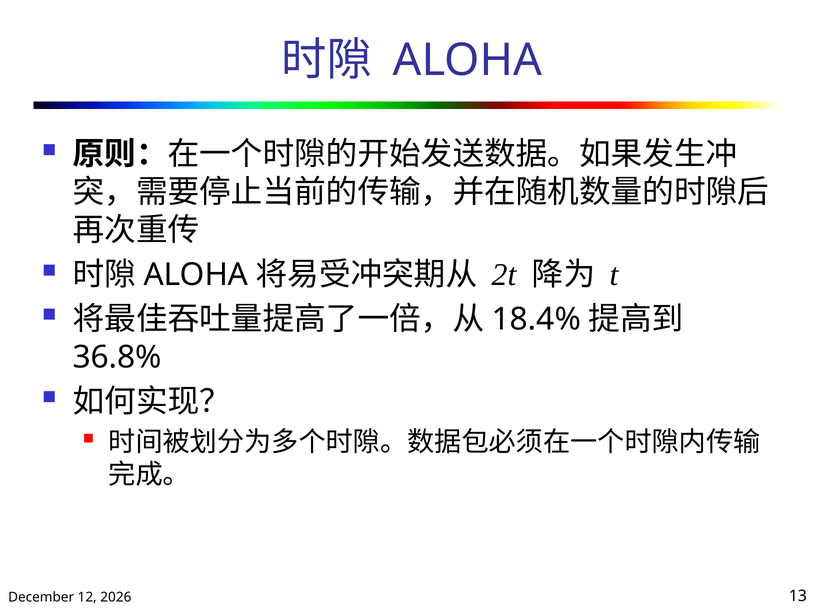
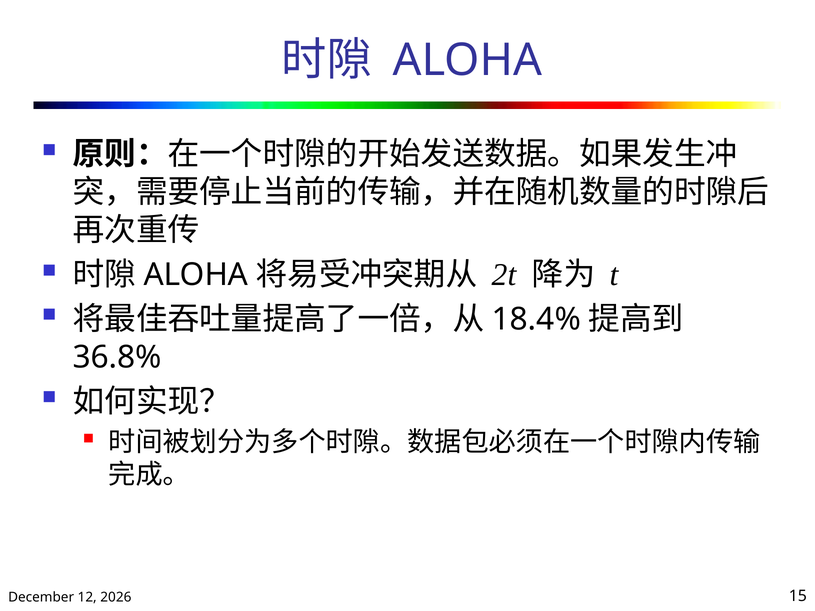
13: 13 -> 15 (798, 596)
